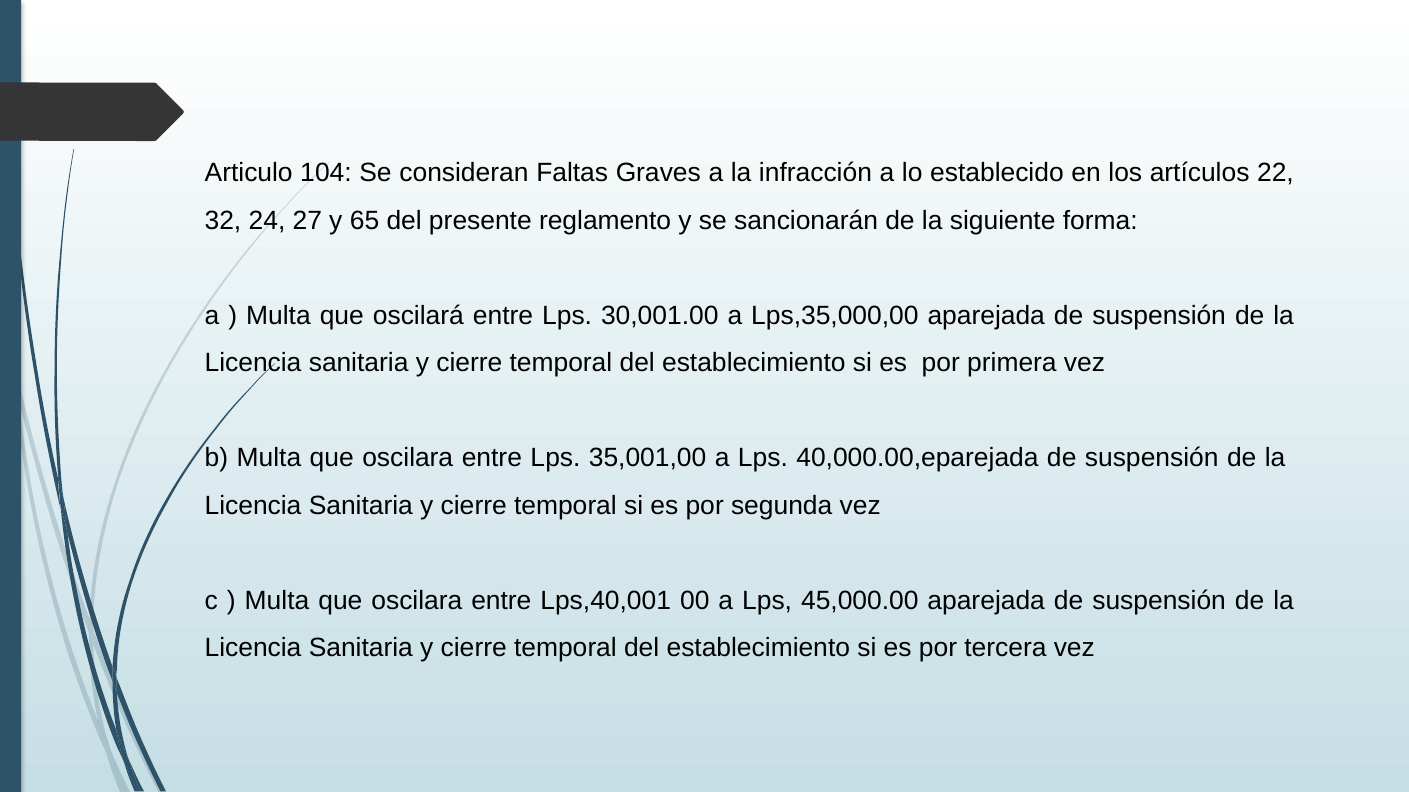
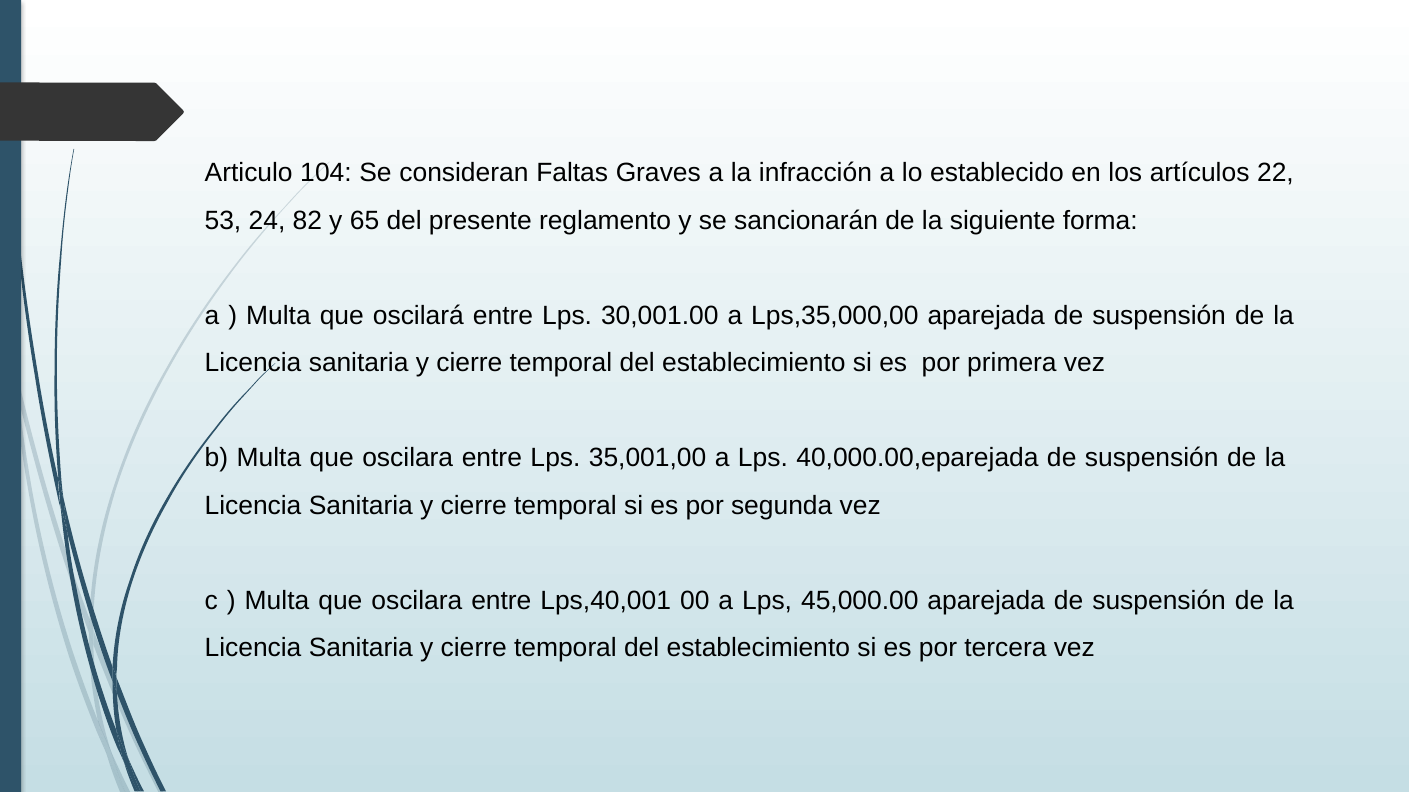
32: 32 -> 53 (223, 221)
27: 27 -> 82 (307, 221)
